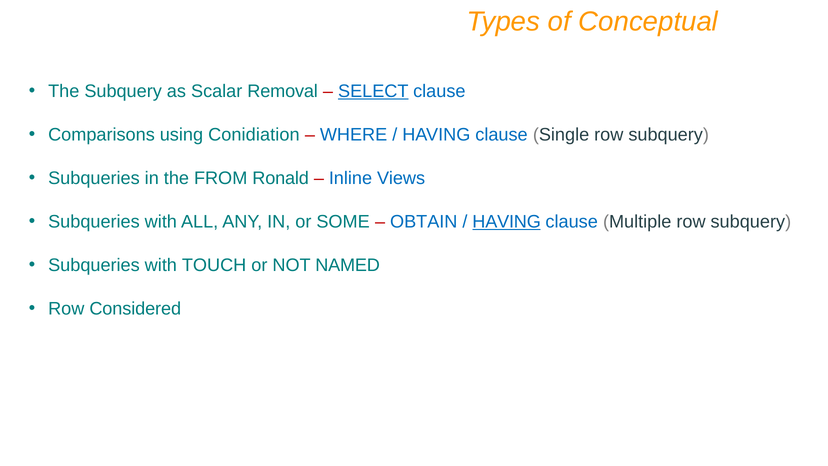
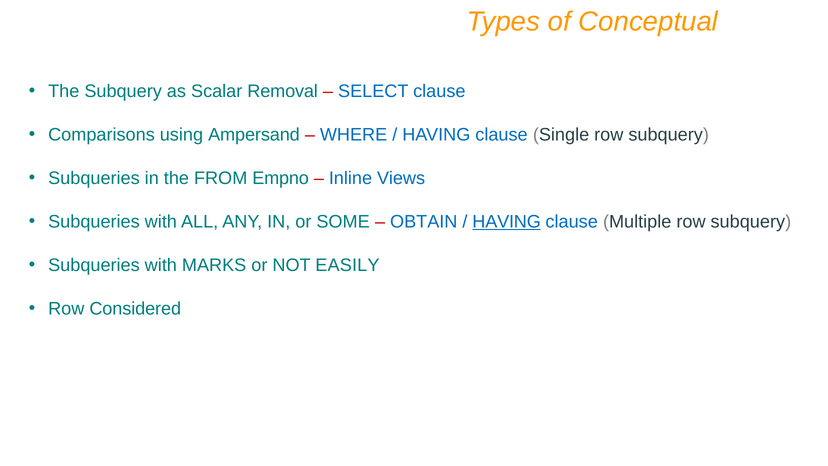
SELECT underline: present -> none (373, 91)
Conidiation: Conidiation -> Ampersand (254, 135)
Ronald: Ronald -> Empno (281, 178)
TOUCH: TOUCH -> MARKS (214, 265)
NAMED: NAMED -> EASILY (347, 265)
